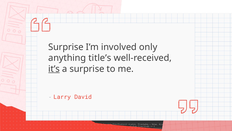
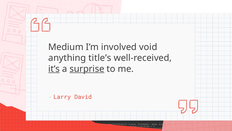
Surprise: Surprise -> Medium (66, 47)
only: only -> void (148, 47)
surprise underline: none -> present (87, 69)
